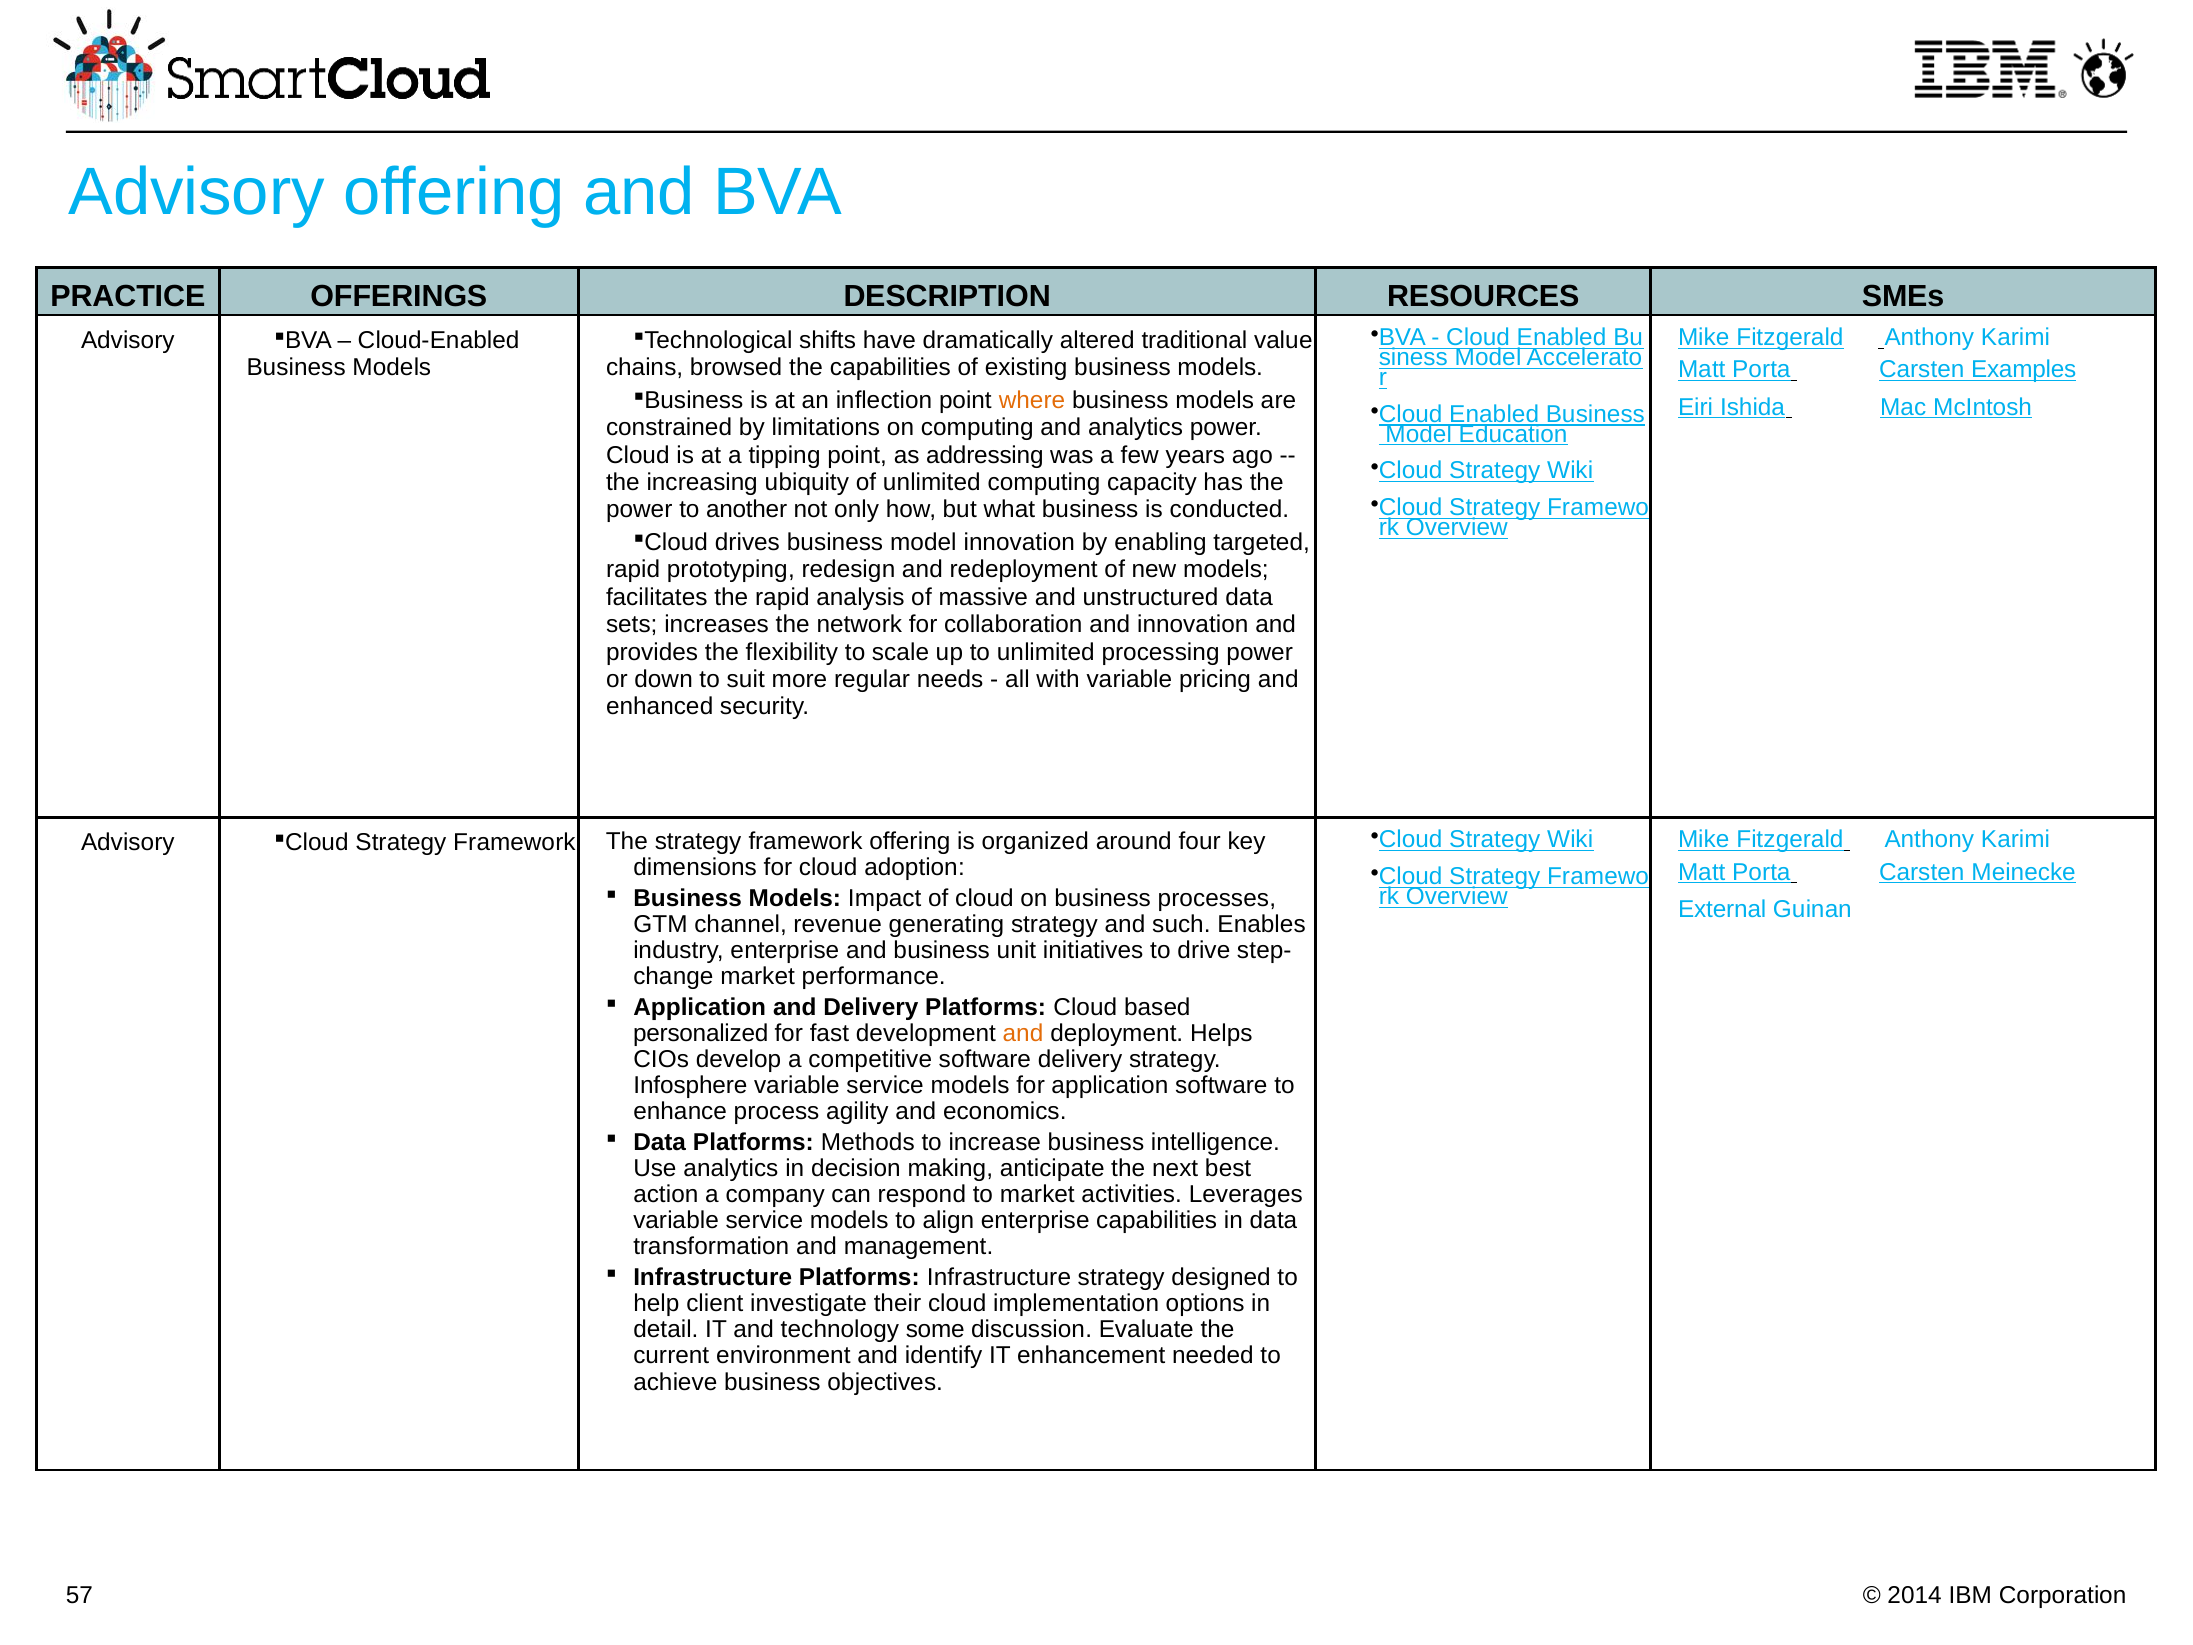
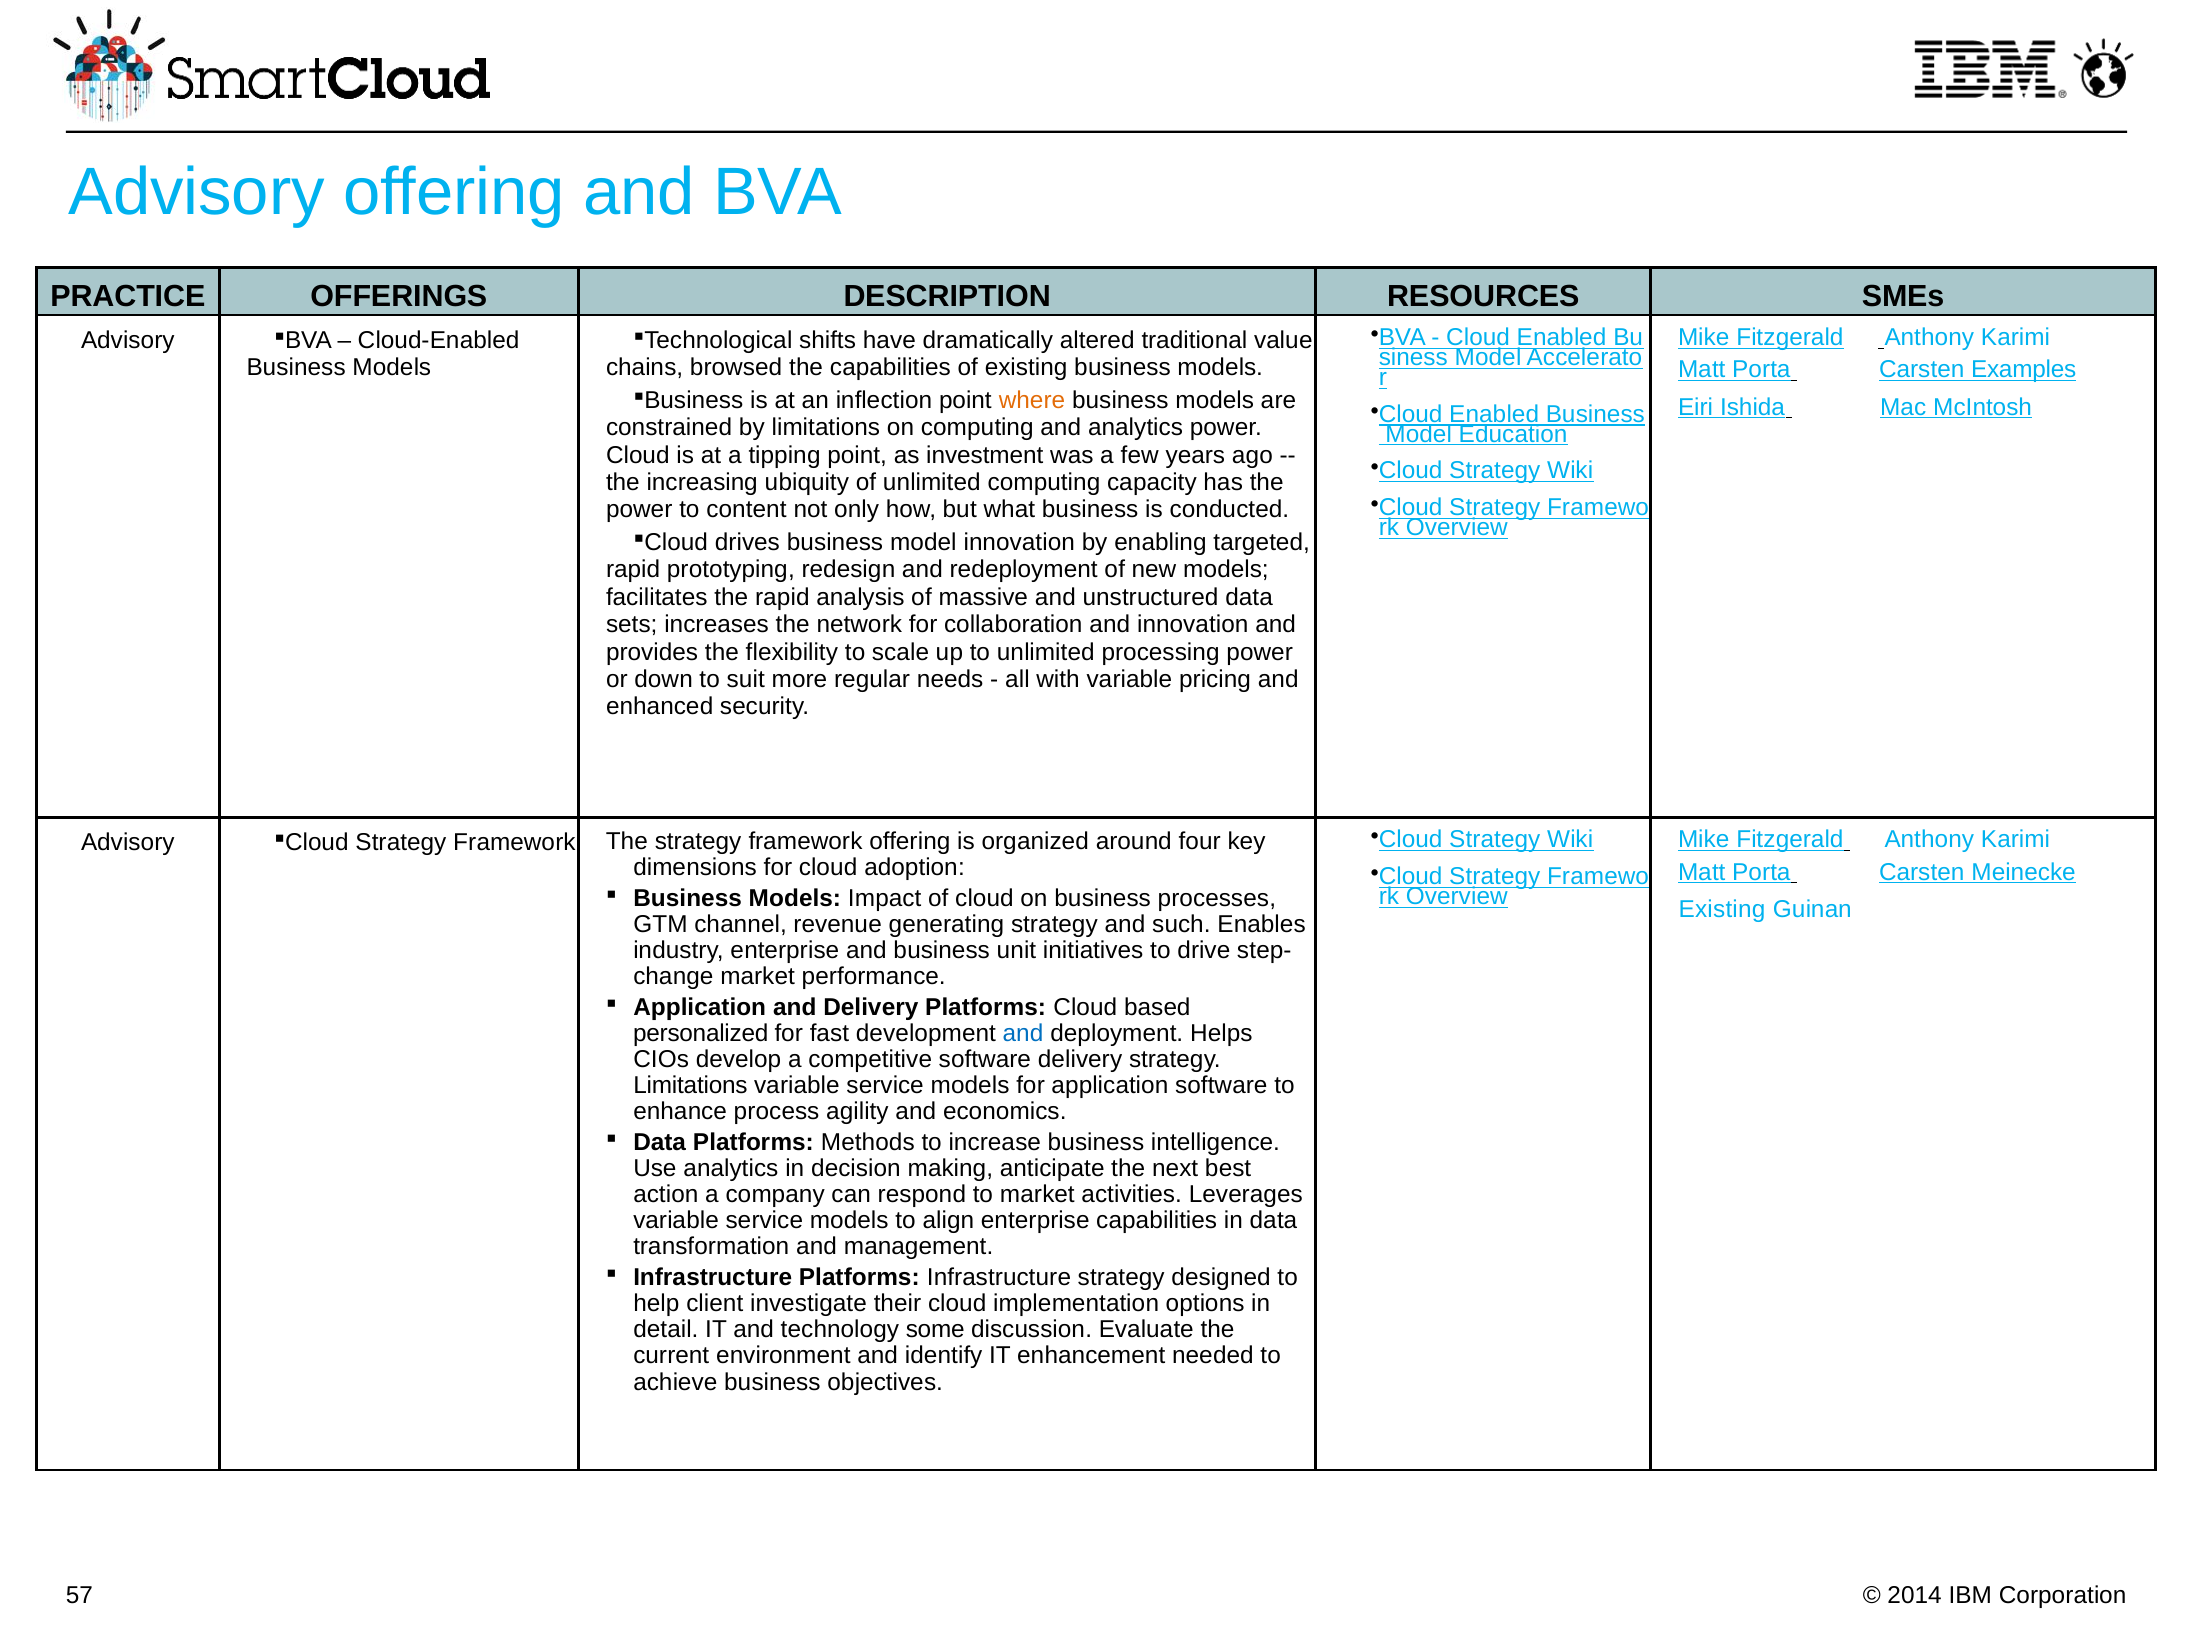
addressing: addressing -> investment (985, 455)
another: another -> content (746, 510)
External: External -> Existing (1722, 909)
and colour: orange -> blue (1023, 1033)
Infosphere: Infosphere -> Limitations (690, 1085)
